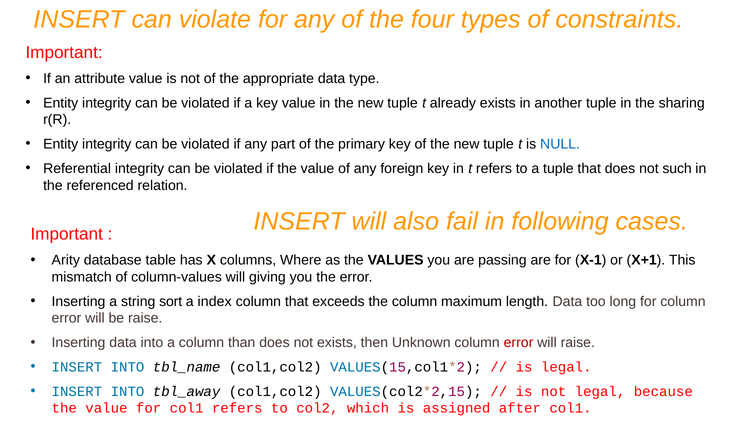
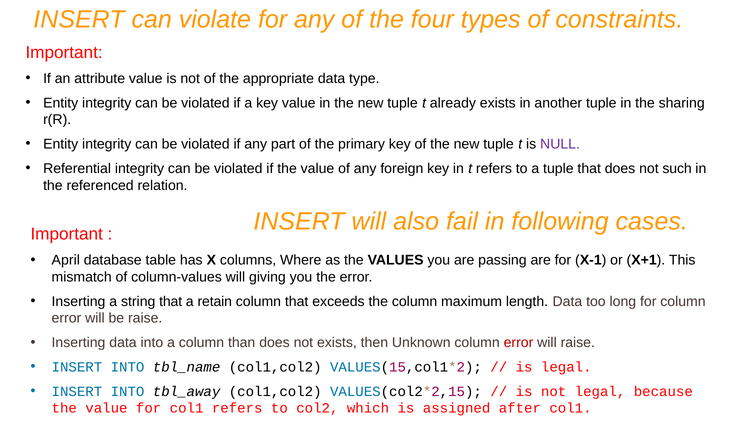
NULL colour: blue -> purple (560, 144)
Arity: Arity -> April (66, 260)
string sort: sort -> that (171, 301)
index: index -> retain (215, 301)
